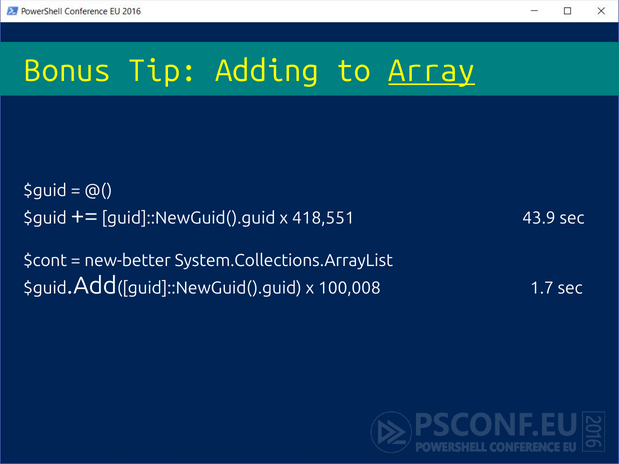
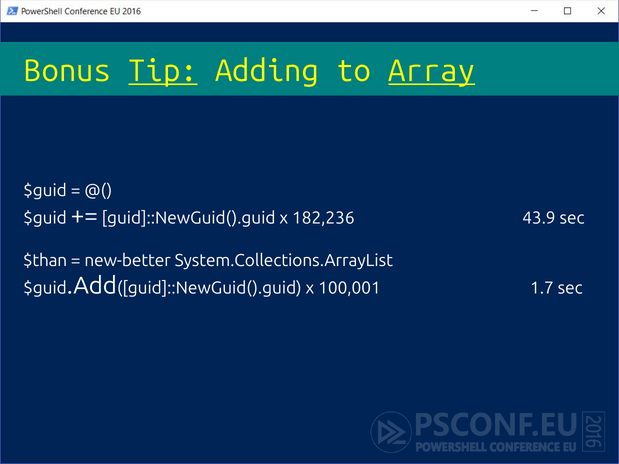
Tip underline: none -> present (163, 71)
418,551: 418,551 -> 182,236 (323, 218)
$cont: $cont -> $than (45, 261)
100,008: 100,008 -> 100,001 (349, 288)
